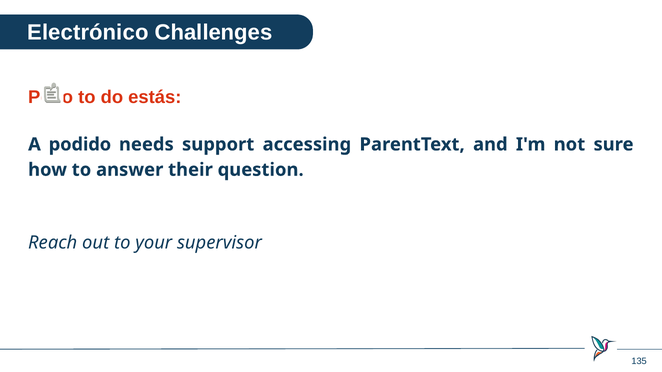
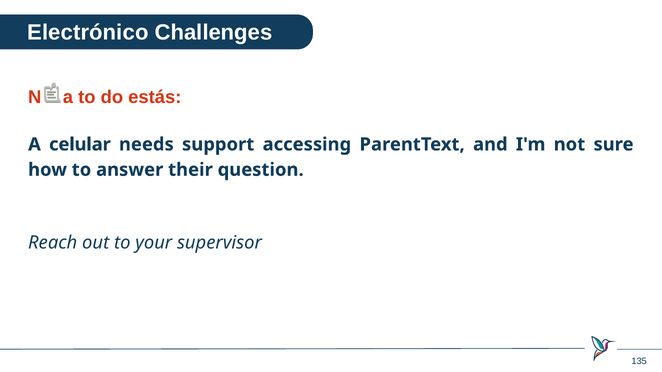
Poco: Poco -> Nada (51, 97)
podido: podido -> celular (80, 145)
